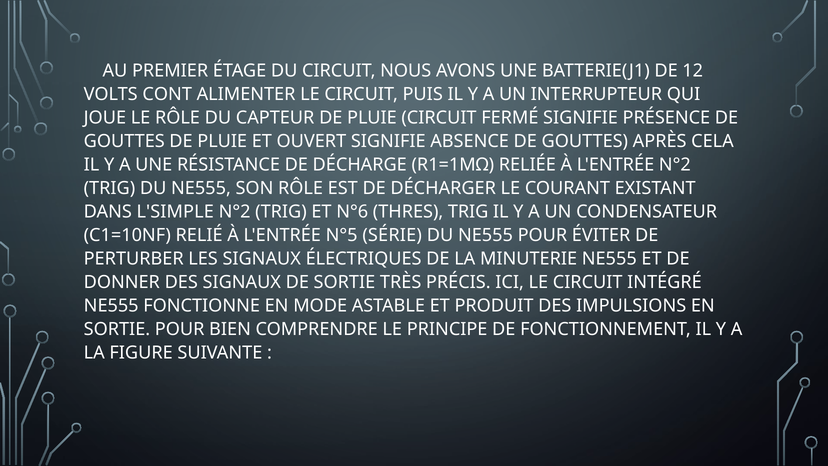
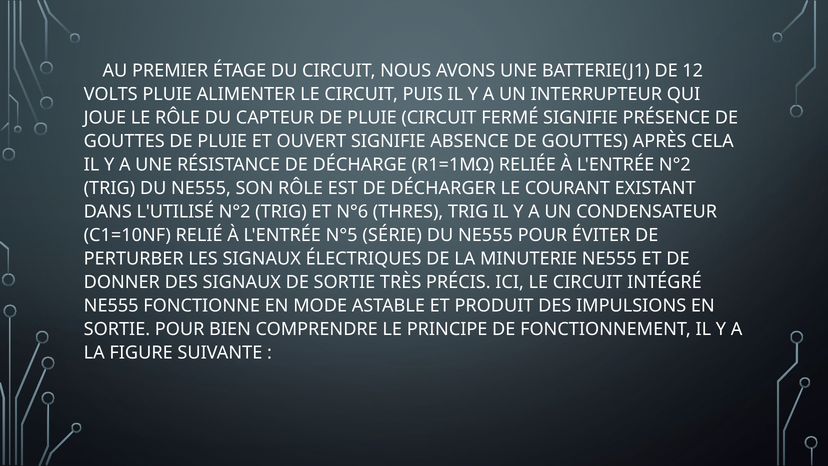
VOLTS CONT: CONT -> PLUIE (167, 94)
L'SIMPLE: L'SIMPLE -> L'UTILISÉ (175, 212)
